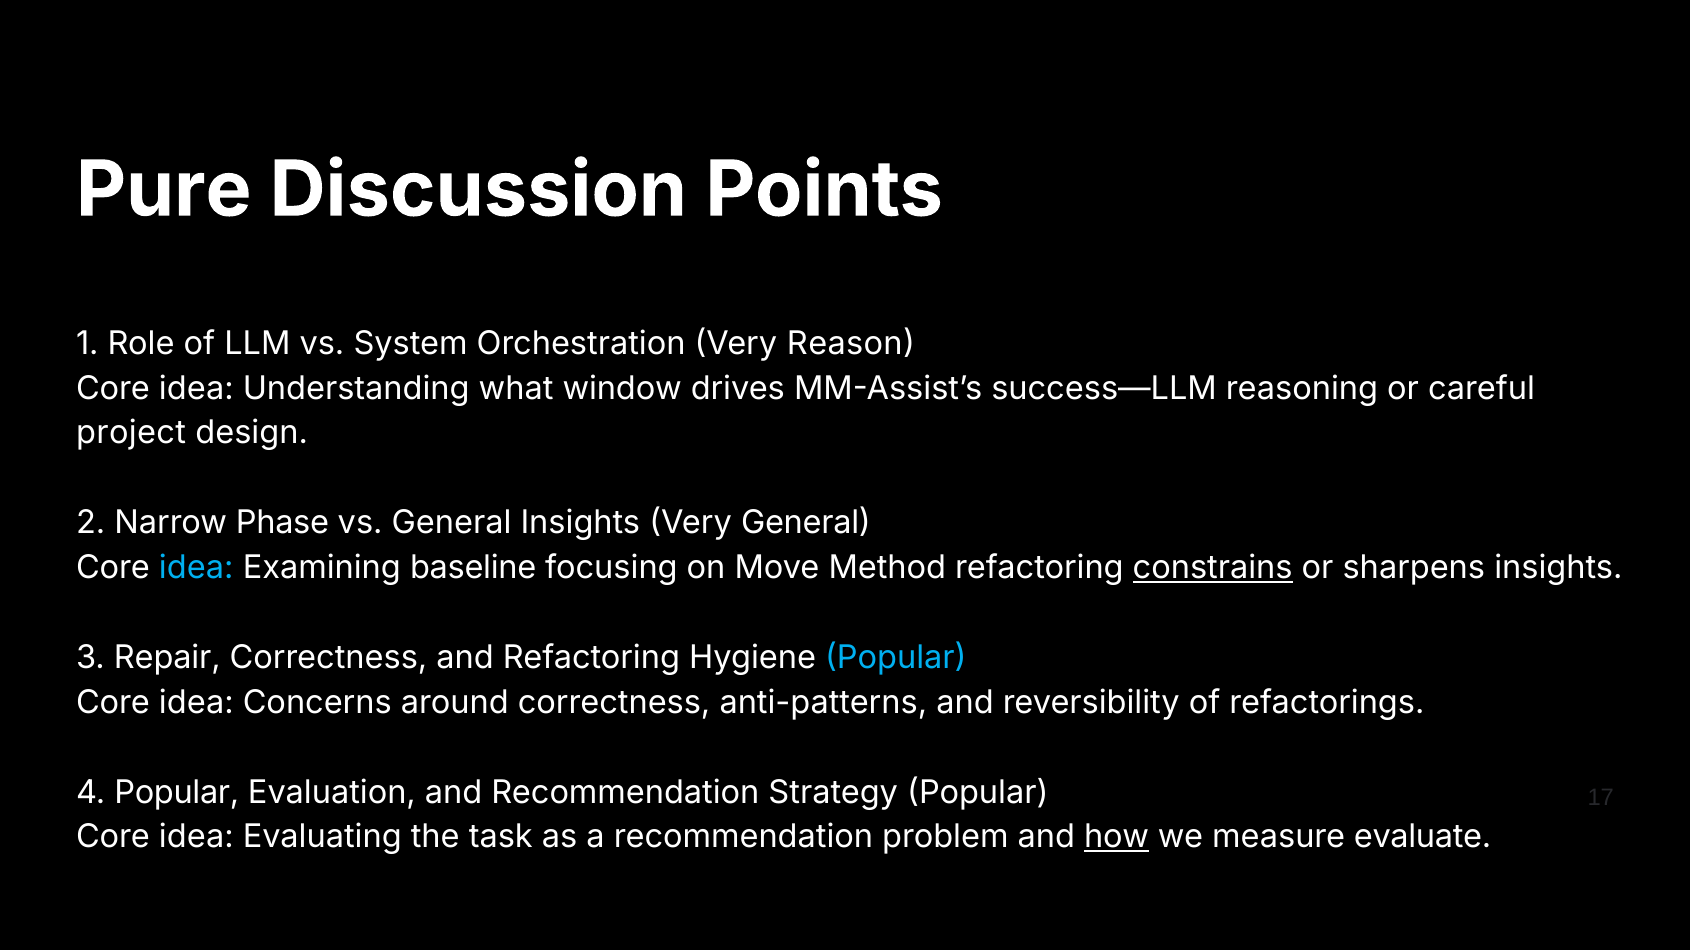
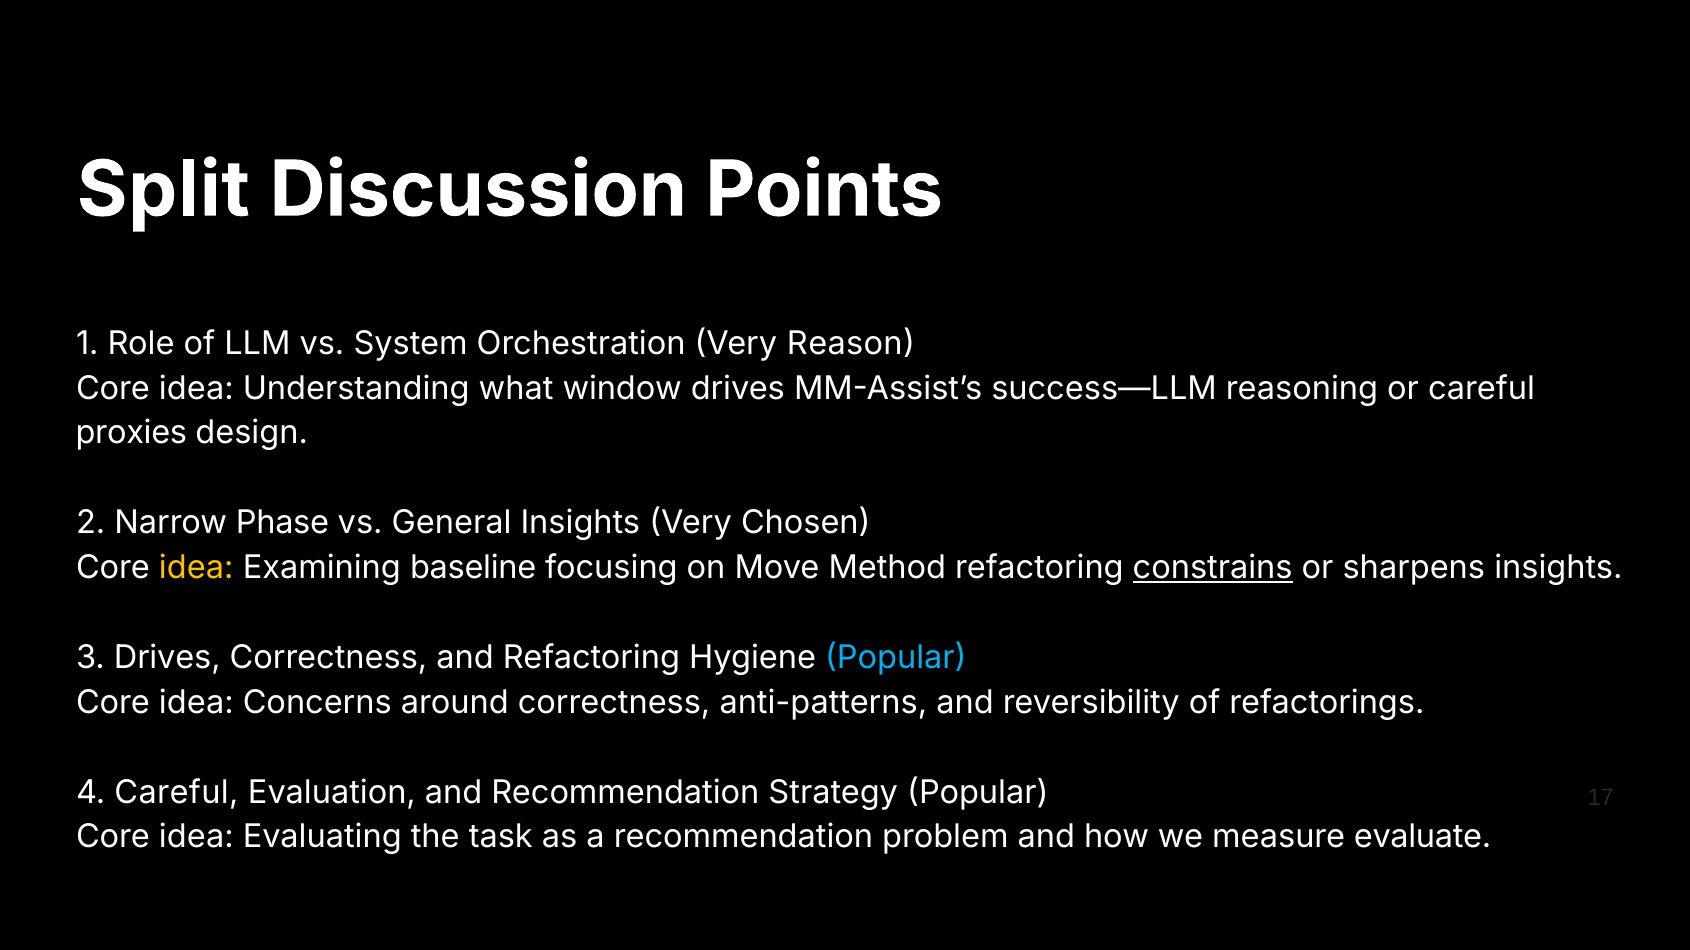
Pure: Pure -> Split (163, 190)
project: project -> proxies (131, 434)
Very General: General -> Chosen (806, 523)
idea colour: light blue -> yellow (196, 568)
3 Repair: Repair -> Drives (167, 658)
4 Popular: Popular -> Careful (176, 793)
how underline: present -> none (1117, 838)
